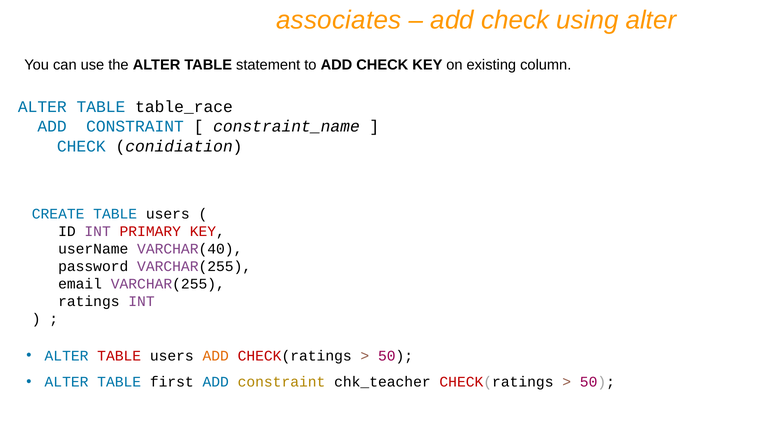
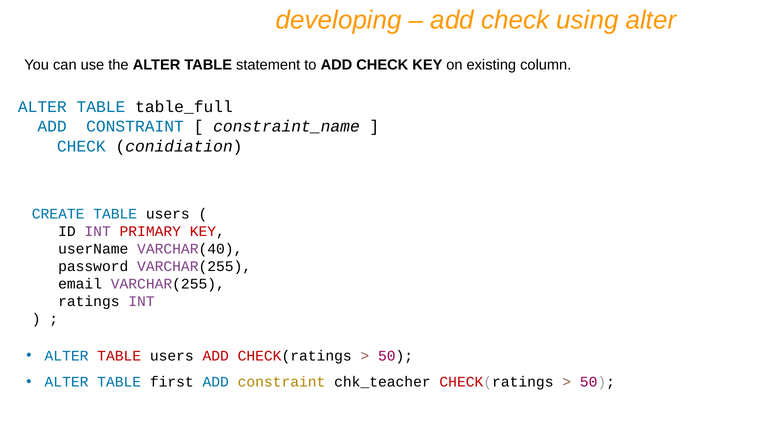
associates: associates -> developing (339, 20)
table_race: table_race -> table_full (184, 107)
ADD colour: orange -> red (216, 355)
